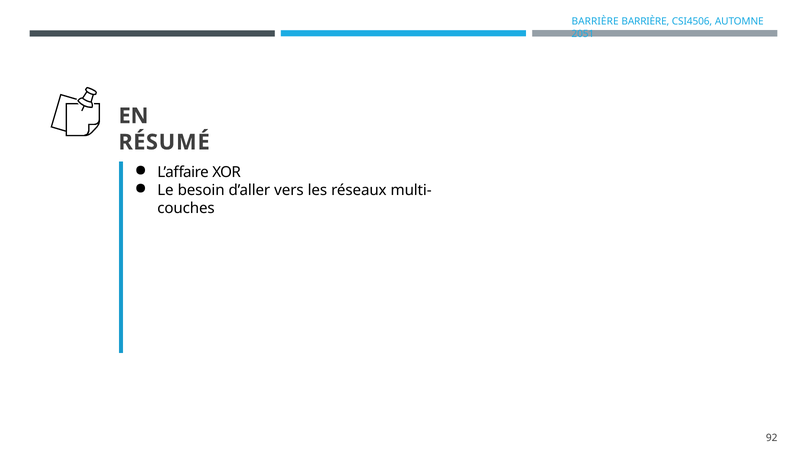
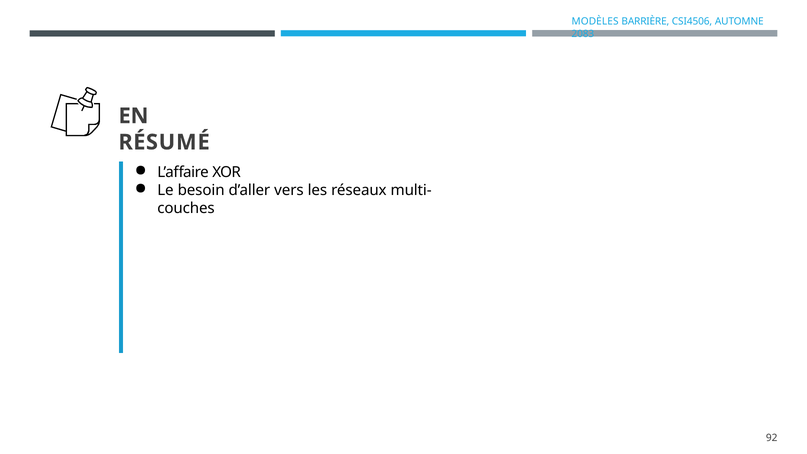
BARRIÈRE: BARRIÈRE -> MODÈLES (595, 22)
2051: 2051 -> 2083 (583, 34)
